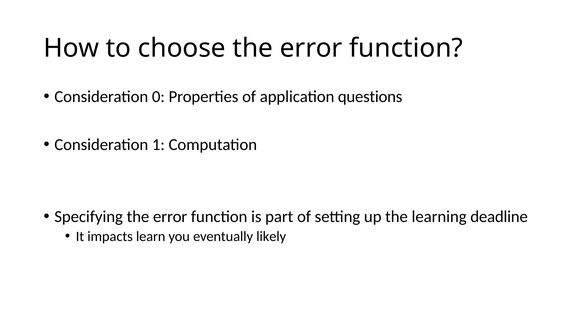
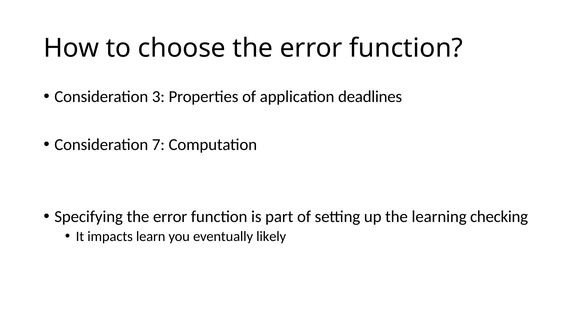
0: 0 -> 3 (158, 97)
questions: questions -> deadlines (370, 97)
1: 1 -> 7 (158, 145)
deadline: deadline -> checking (499, 216)
